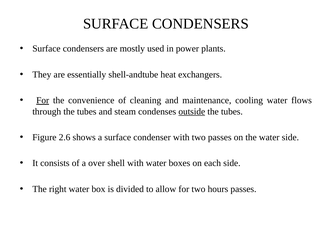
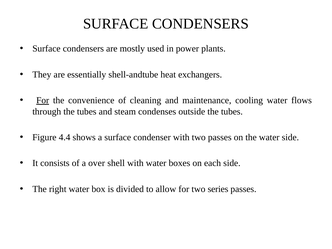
outside underline: present -> none (192, 111)
2.6: 2.6 -> 4.4 (65, 137)
hours: hours -> series (218, 189)
